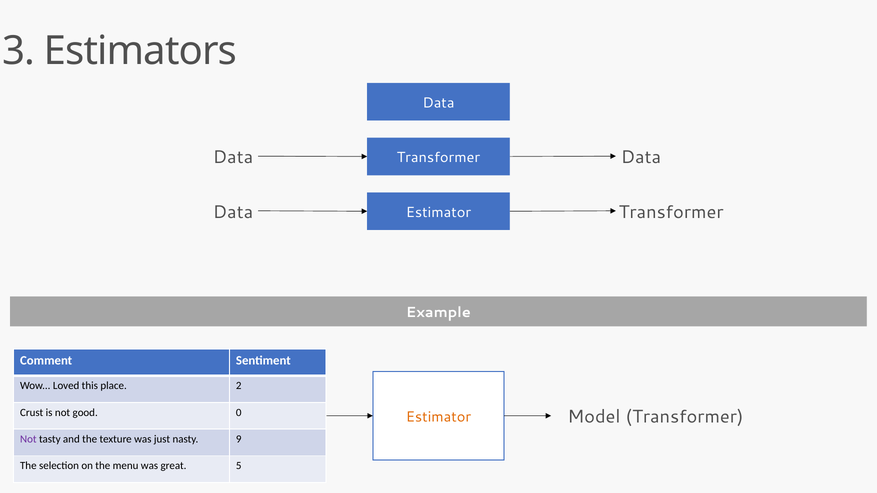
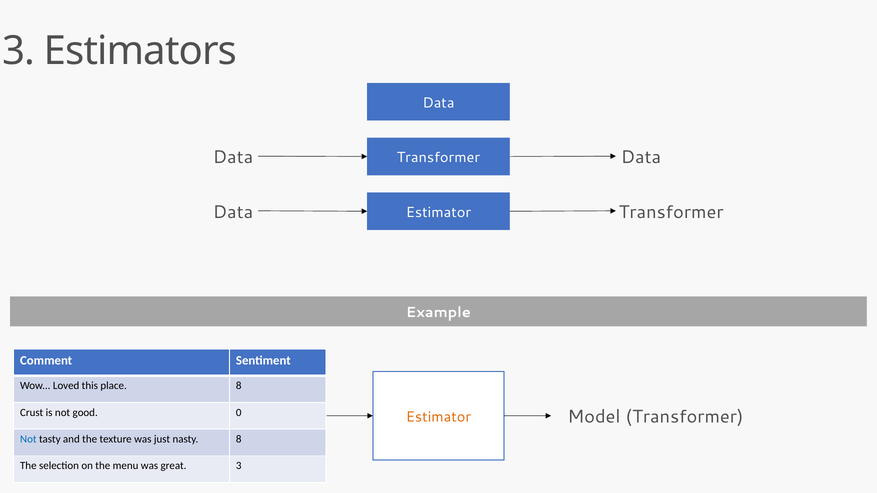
place 2: 2 -> 8 (239, 386)
Not colour: purple -> blue (28, 439)
nasty 9: 9 -> 8 (239, 439)
great 5: 5 -> 3 (239, 466)
